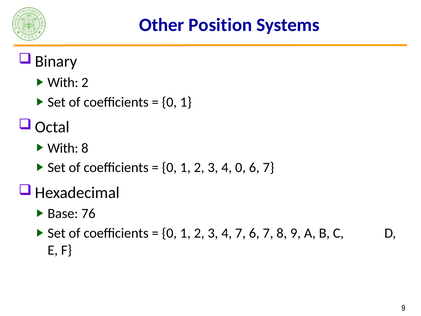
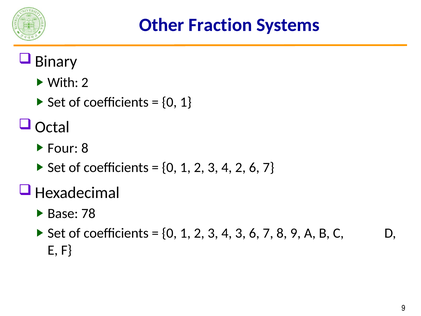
Position: Position -> Fraction (220, 25)
With: With -> Four (63, 148)
4 0: 0 -> 2 (240, 168)
76: 76 -> 78 (88, 213)
4 7: 7 -> 3 (240, 233)
